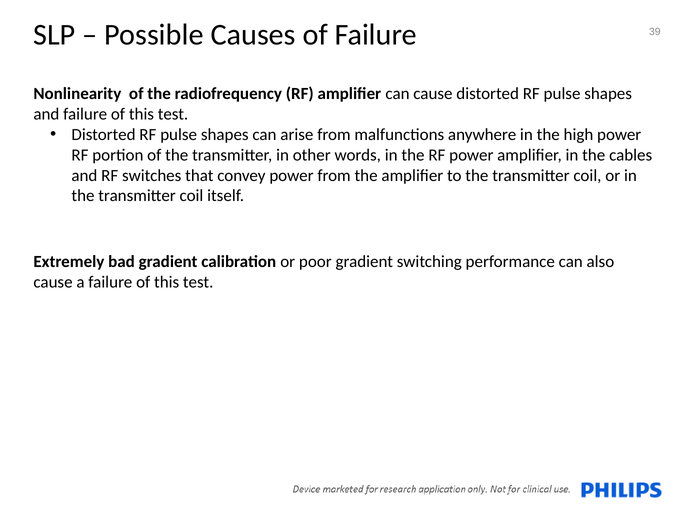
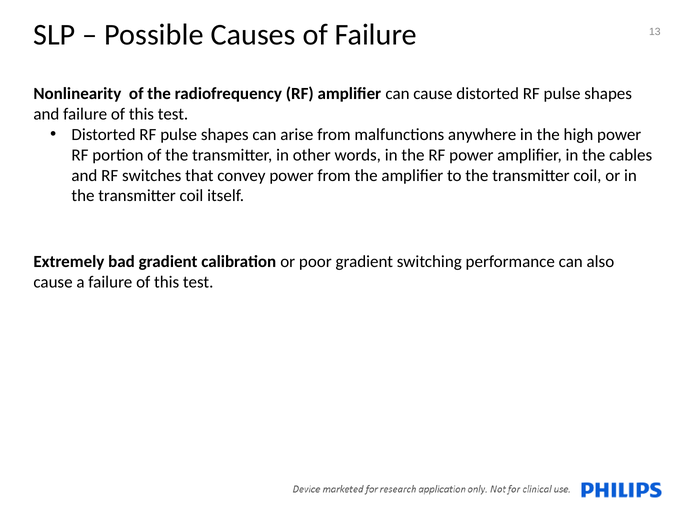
39: 39 -> 13 (655, 32)
